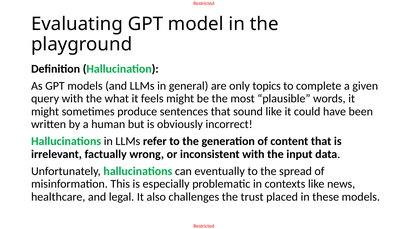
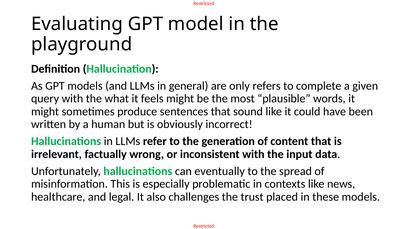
topics: topics -> refers (267, 86)
